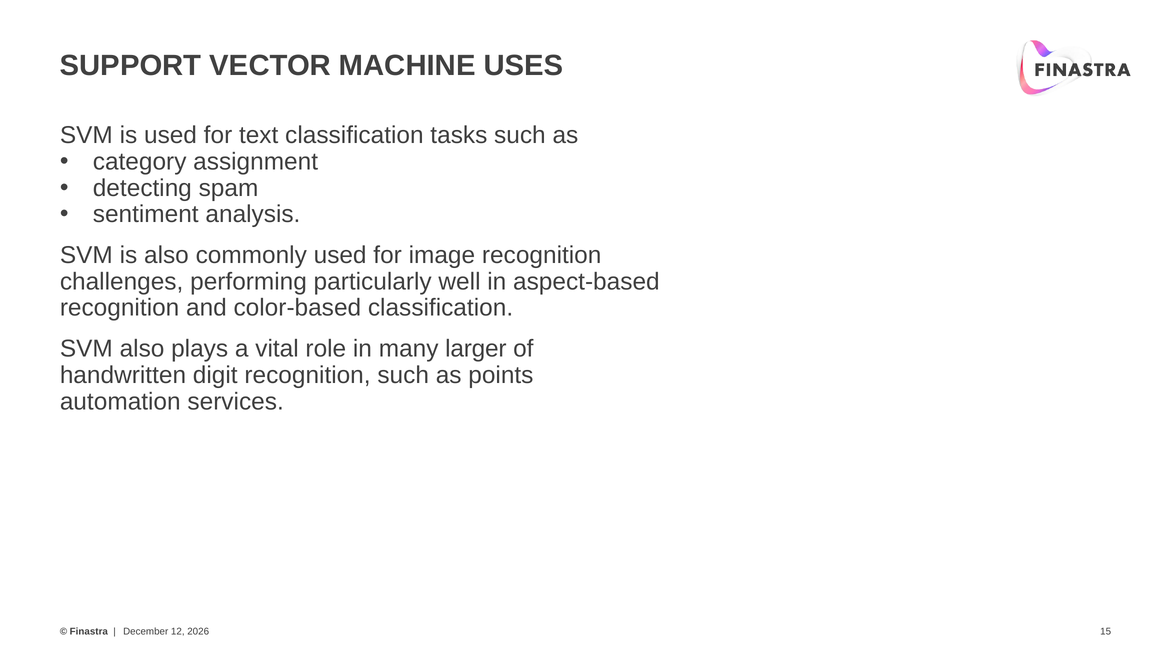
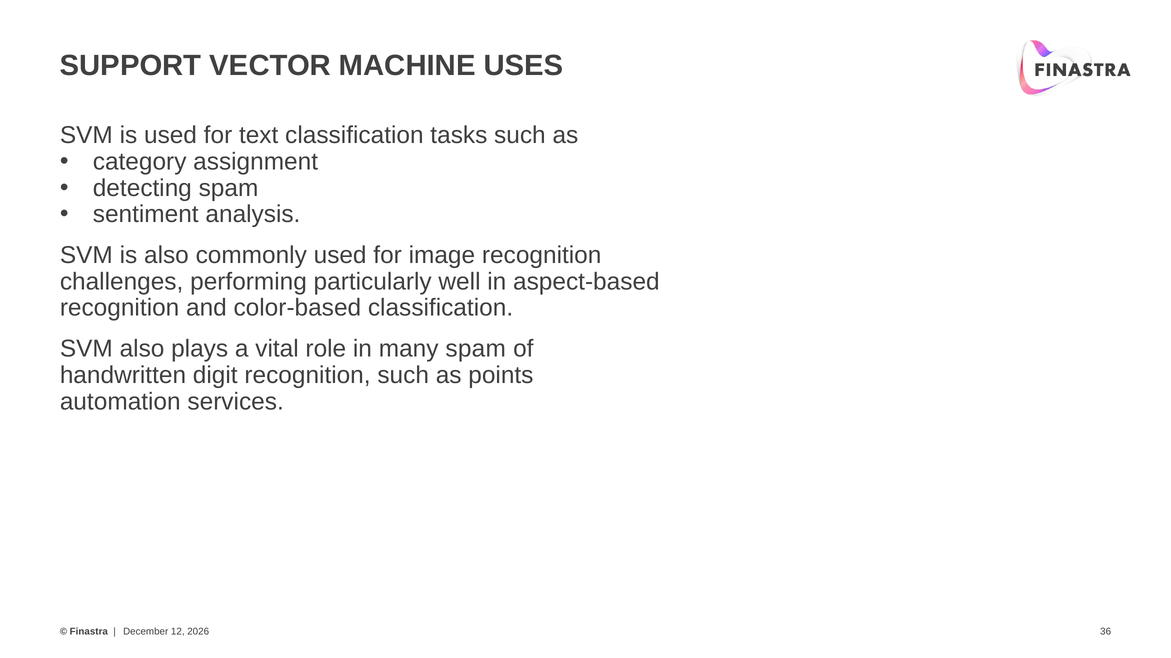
many larger: larger -> spam (476, 349)
15: 15 -> 36 (1106, 632)
